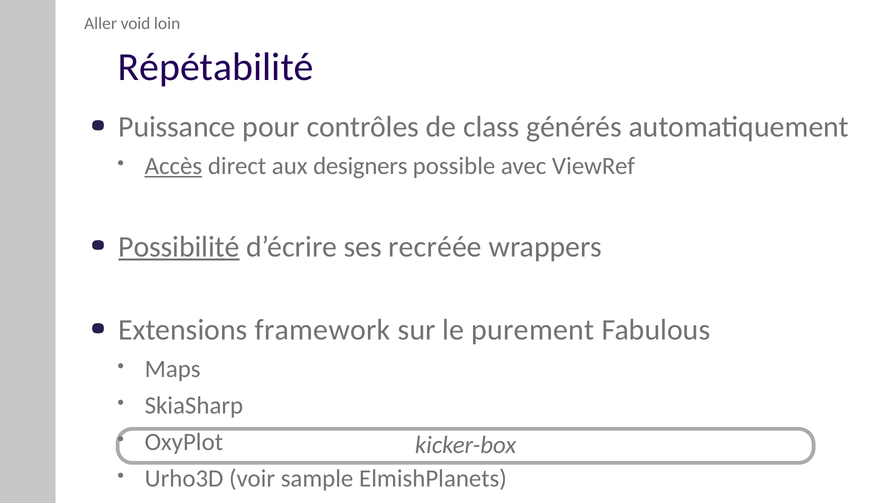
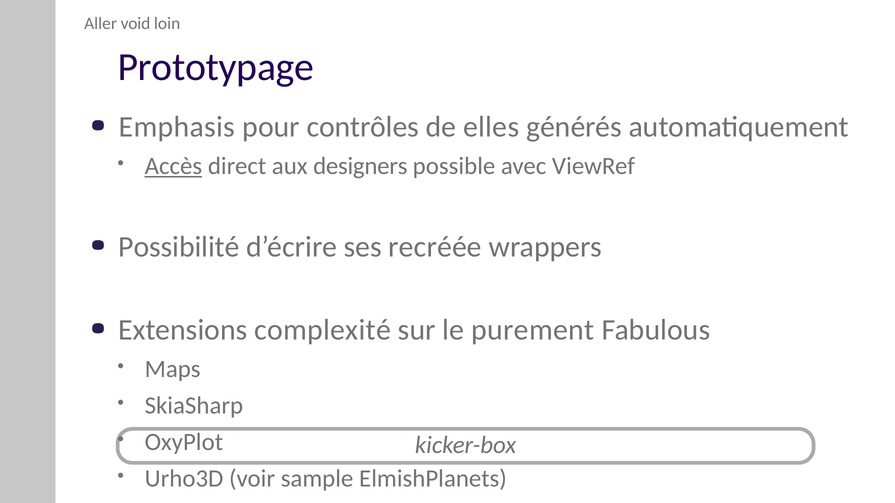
Répétabilité: Répétabilité -> Prototypage (216, 67)
Puissance: Puissance -> Emphasis (177, 127)
class: class -> elles (491, 127)
Possibilité underline: present -> none (179, 247)
framework: framework -> complexité (323, 330)
